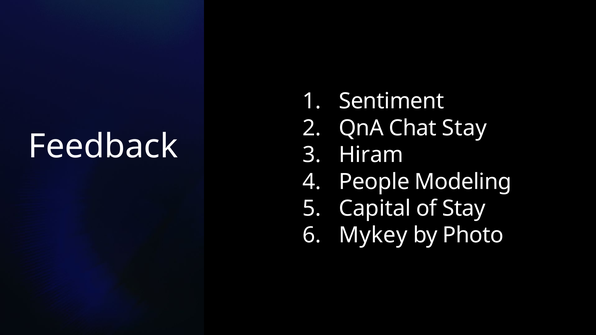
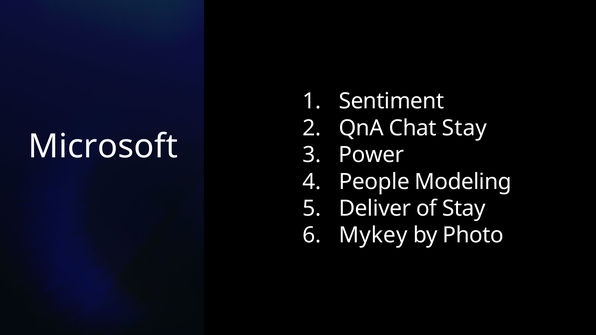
Feedback: Feedback -> Microsoft (103, 147)
Hiram: Hiram -> Power (371, 155)
Capital: Capital -> Deliver (375, 209)
